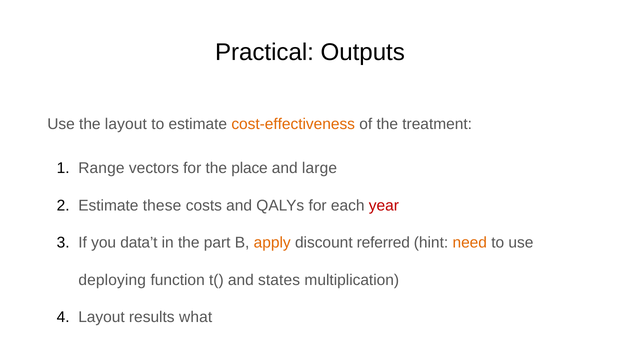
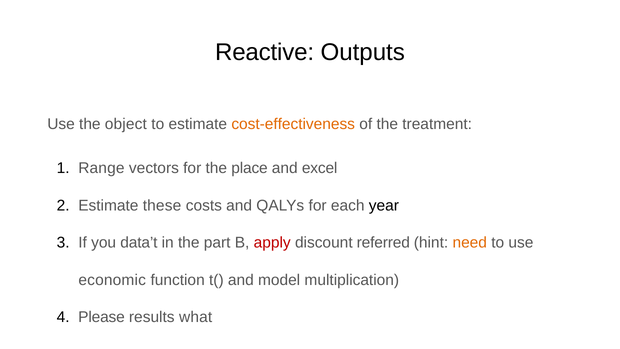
Practical: Practical -> Reactive (265, 52)
the layout: layout -> object (126, 124)
large: large -> excel (320, 168)
year colour: red -> black (384, 205)
apply colour: orange -> red (272, 243)
deploying: deploying -> economic (112, 280)
states: states -> model (279, 280)
Layout: Layout -> Please (102, 317)
